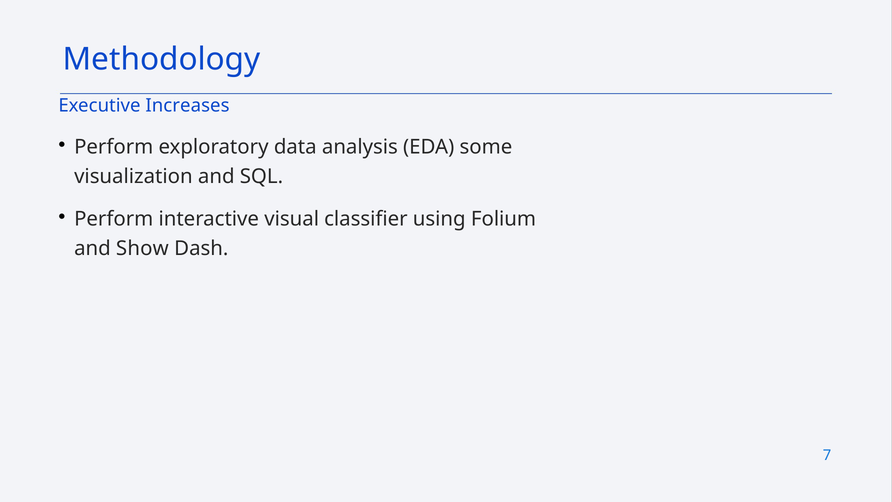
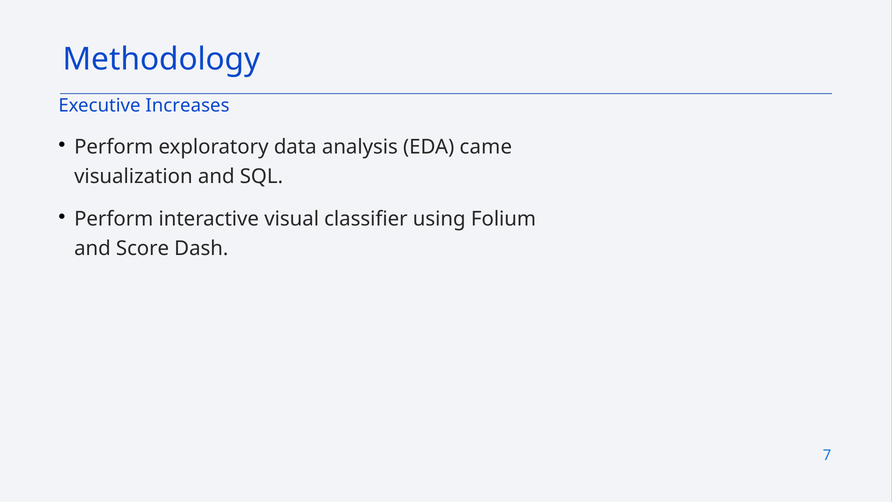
some: some -> came (486, 147)
Show: Show -> Score (143, 248)
